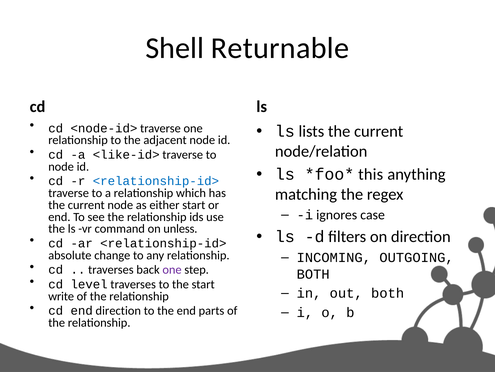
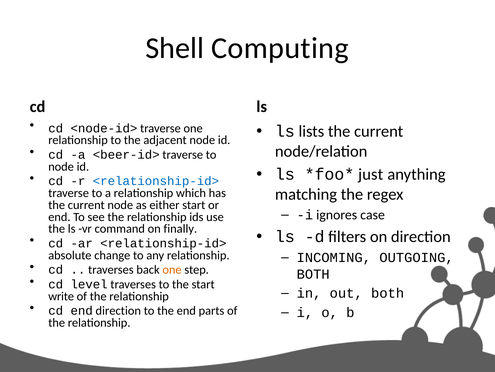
Returnable: Returnable -> Computing (280, 48)
<like-id>: <like-id> -> <beer-id> (126, 154)
this: this -> just (371, 174)
unless: unless -> finally (180, 228)
one colour: purple -> orange (172, 269)
